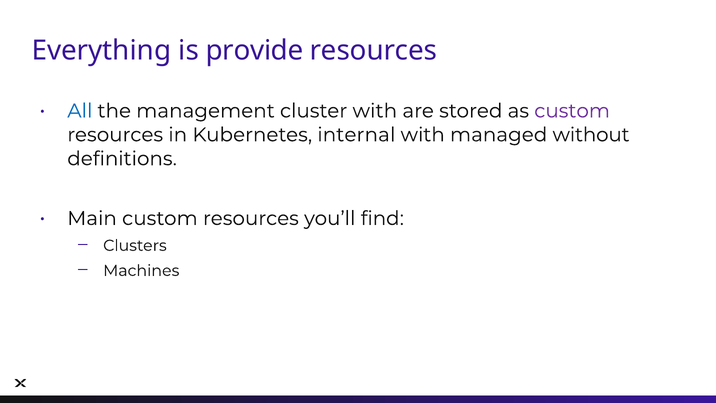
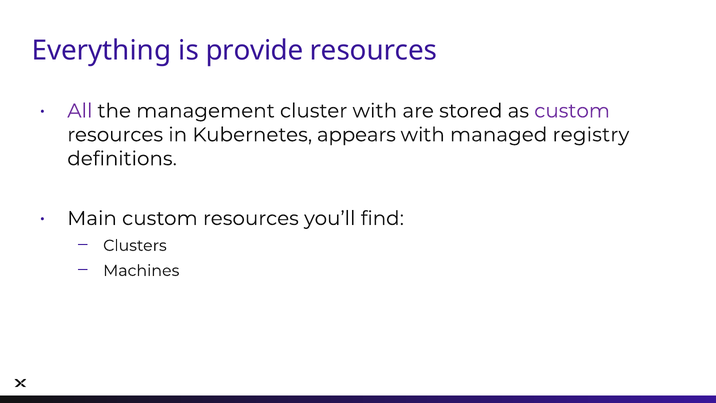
All colour: blue -> purple (80, 111)
internal: internal -> appears (356, 135)
without: without -> registry (591, 135)
